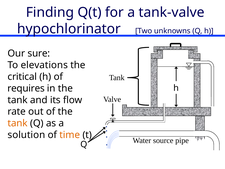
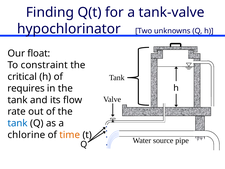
sure: sure -> float (39, 53)
elevations: elevations -> constraint (44, 65)
tank colour: orange -> blue (18, 123)
solution: solution -> chlorine (26, 135)
